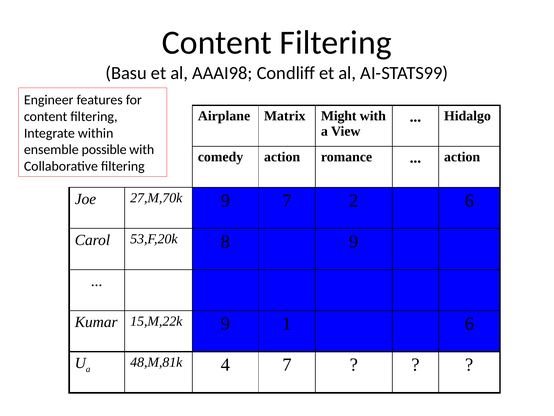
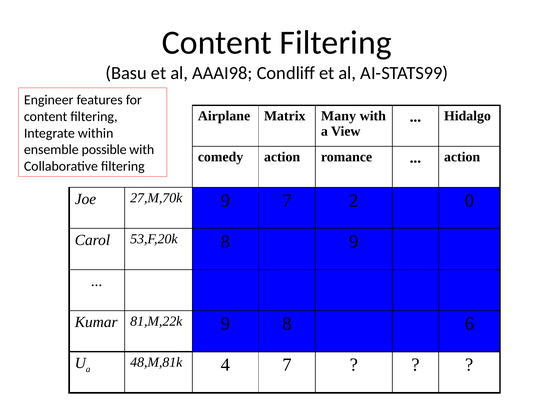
Might: Might -> Many (339, 116)
2 6: 6 -> 0 (469, 200)
15,M,22k: 15,M,22k -> 81,M,22k (156, 321)
9 1: 1 -> 8 (287, 323)
